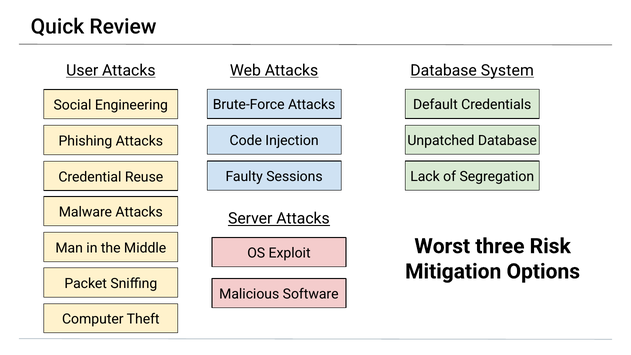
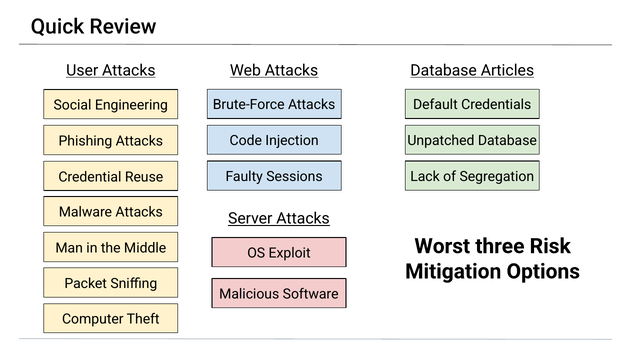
System: System -> Articles (507, 71)
